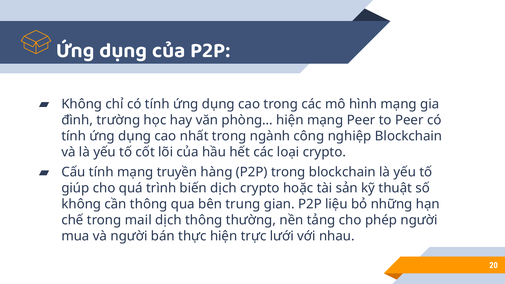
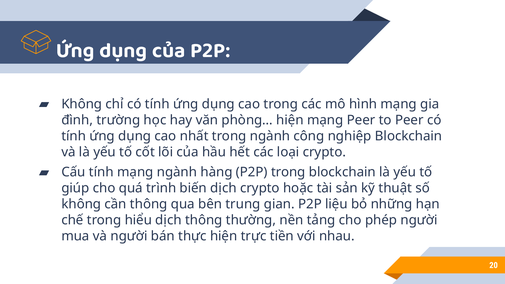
mạng truyền: truyền -> ngành (177, 172)
mail: mail -> hiểu (138, 220)
lưới: lưới -> tiền (282, 236)
